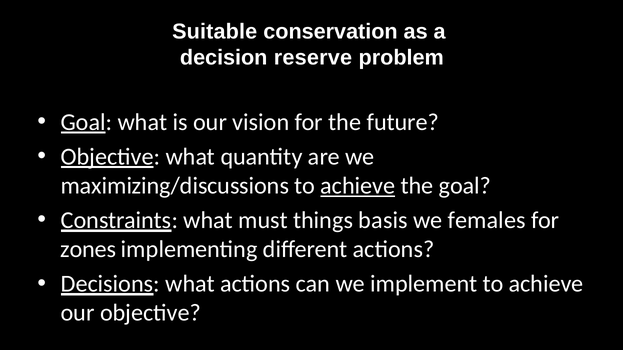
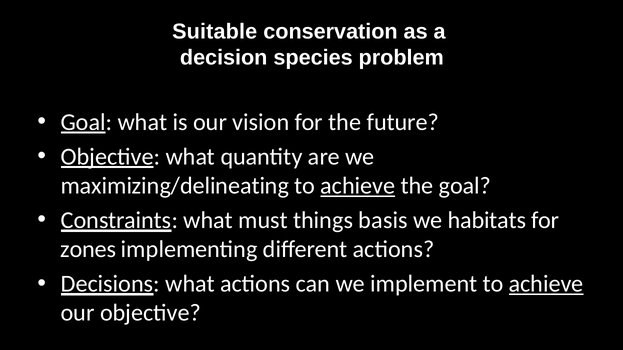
reserve: reserve -> species (313, 58)
maximizing/discussions: maximizing/discussions -> maximizing/delineating (175, 186)
females: females -> habitats (487, 221)
achieve underline: none -> present (546, 284)
